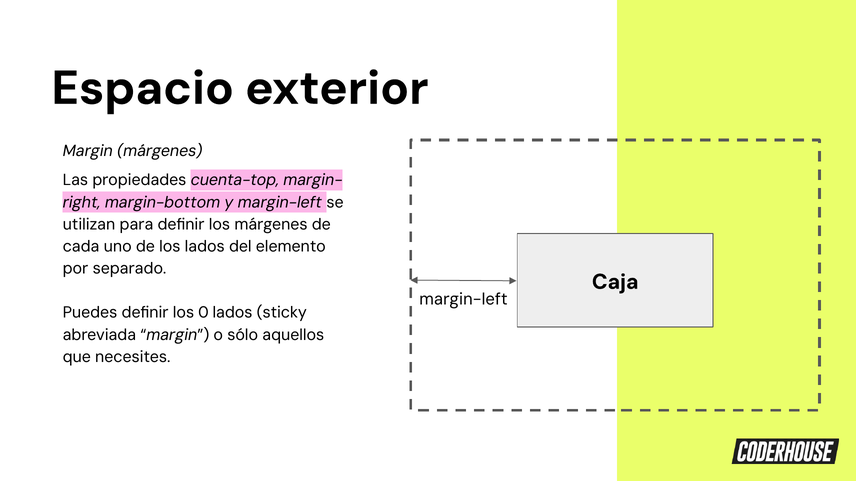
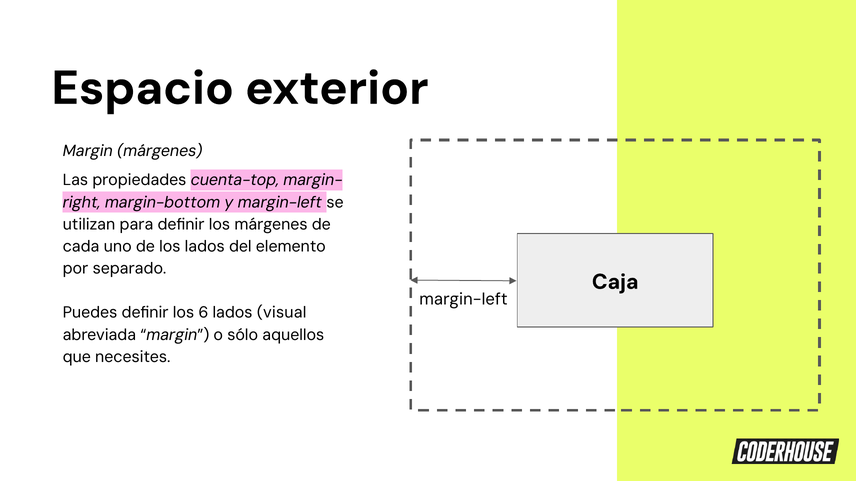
0: 0 -> 6 (203, 313)
sticky: sticky -> visual (282, 313)
